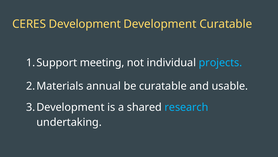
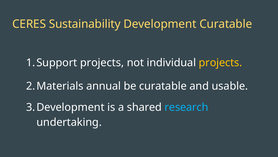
CERES Development: Development -> Sustainability (85, 24)
meeting: meeting -> projects (102, 62)
projects colour: light blue -> yellow (221, 62)
